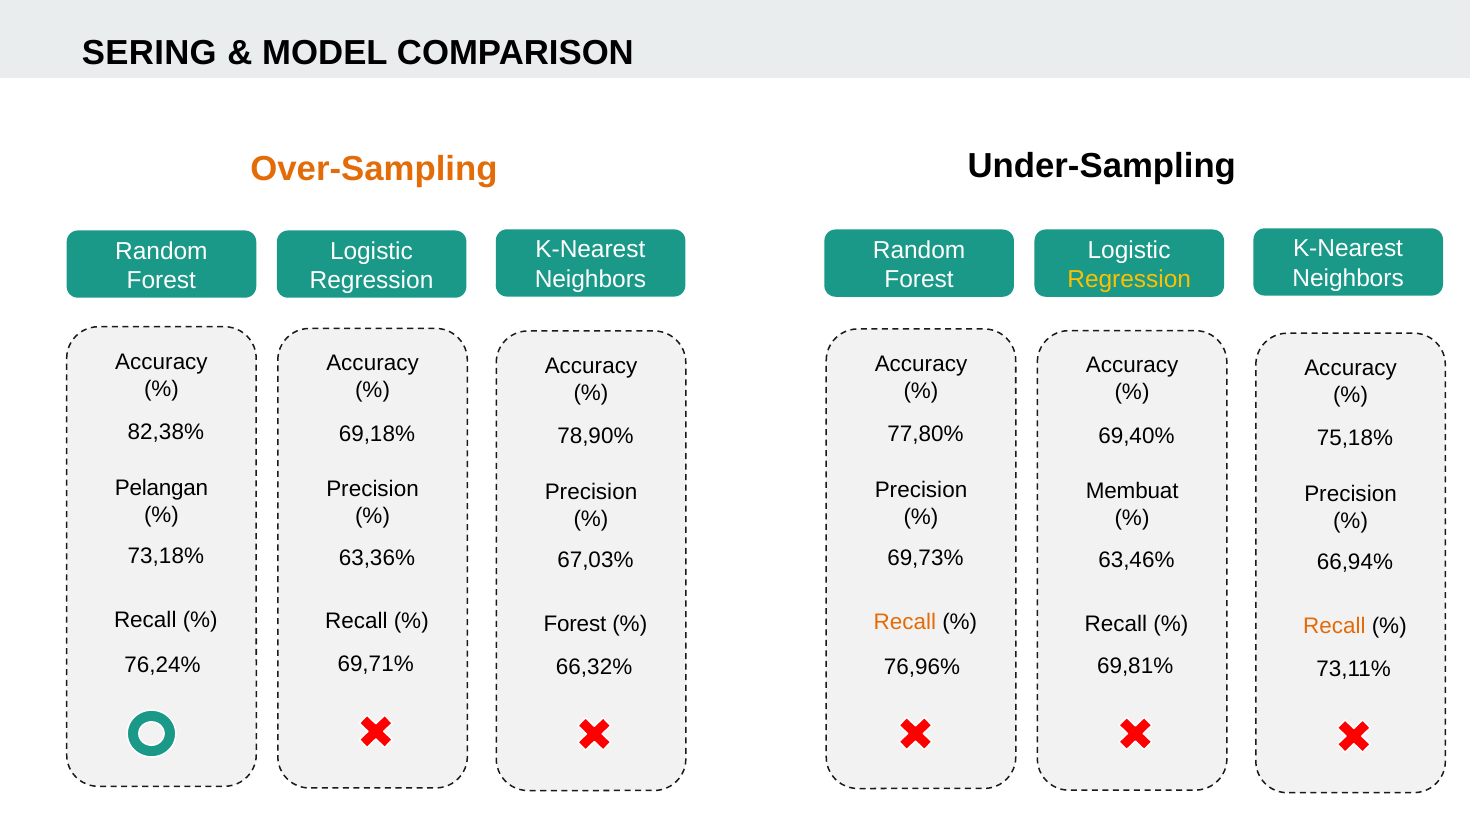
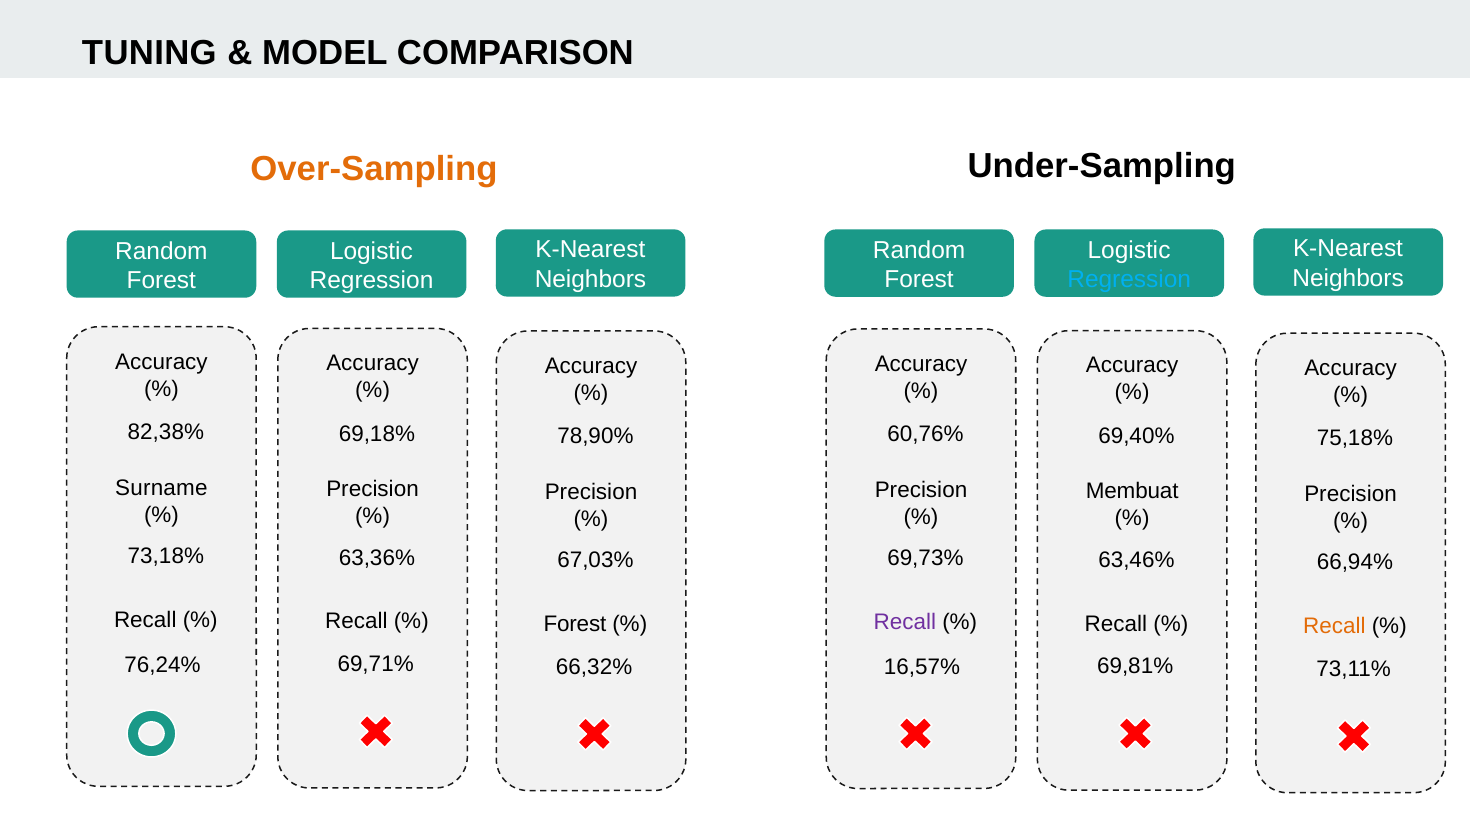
SERING: SERING -> TUNING (149, 53)
Regression colour: yellow -> light blue (1129, 279)
77,80%: 77,80% -> 60,76% (925, 434)
Pelangan: Pelangan -> Surname (161, 488)
Recall colour: orange -> purple (905, 622)
76,96%: 76,96% -> 16,57% (922, 667)
